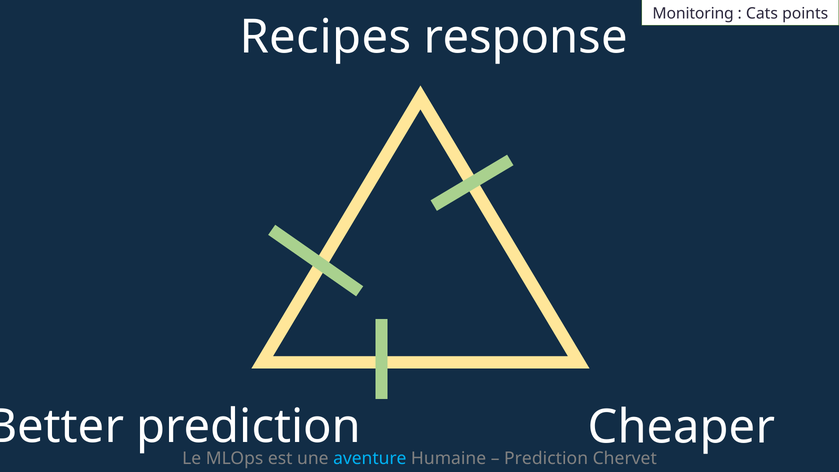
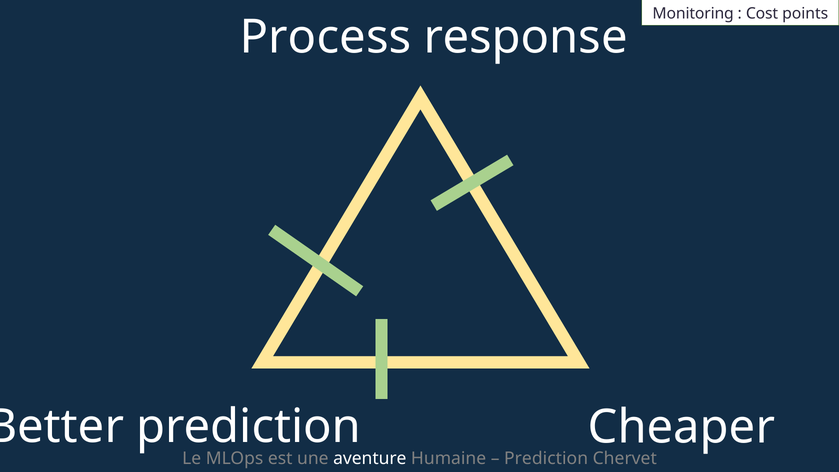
Cats: Cats -> Cost (762, 14)
Recipes: Recipes -> Process (326, 37)
aventure colour: light blue -> white (370, 458)
